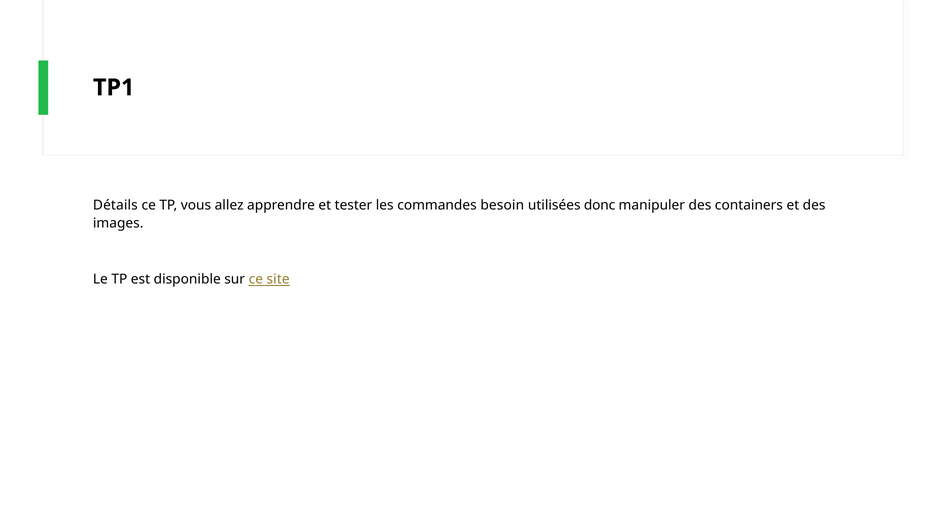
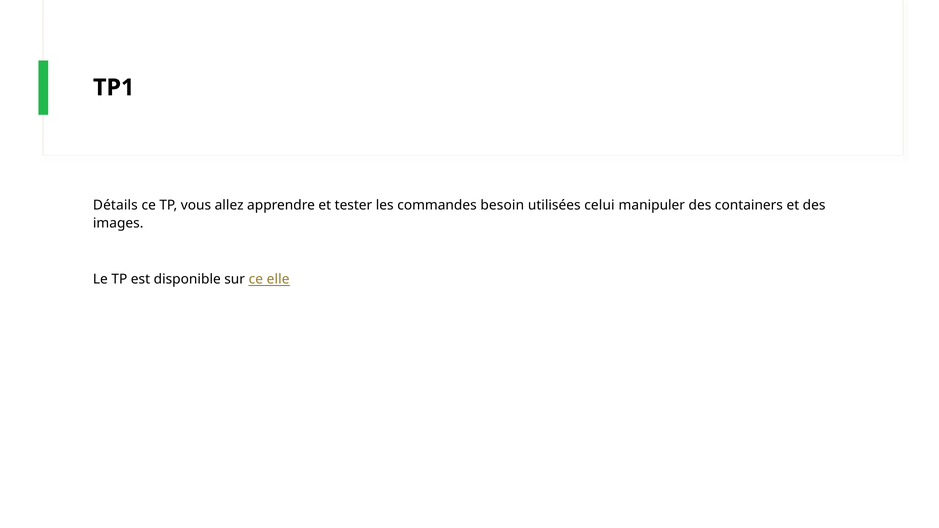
donc: donc -> celui (599, 205)
site: site -> elle (278, 279)
